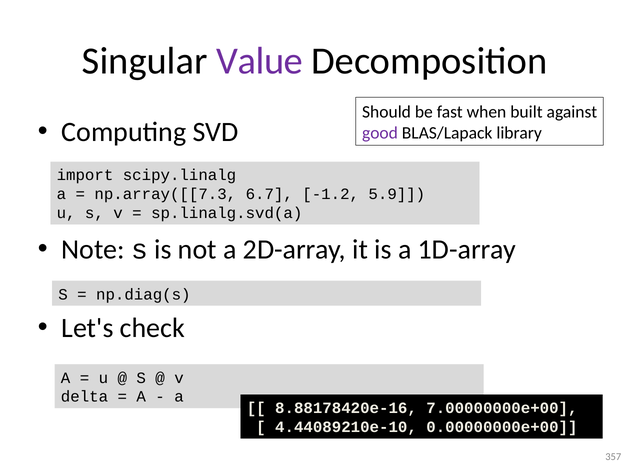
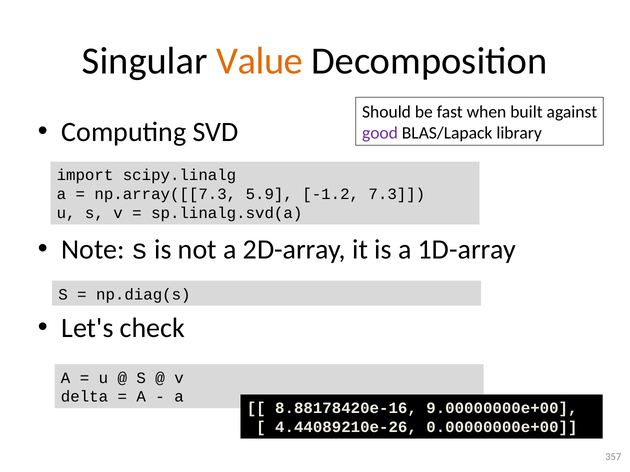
Value colour: purple -> orange (260, 61)
6.7: 6.7 -> 5.9 (269, 194)
5.9: 5.9 -> 7.3 (397, 194)
7.00000000e+00: 7.00000000e+00 -> 9.00000000e+00 (502, 409)
4.44089210e-10: 4.44089210e-10 -> 4.44089210e-26 (346, 428)
